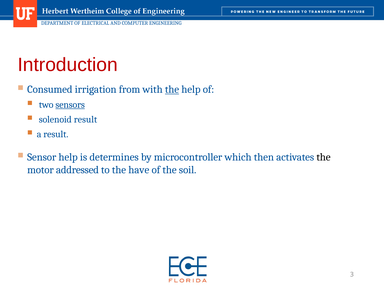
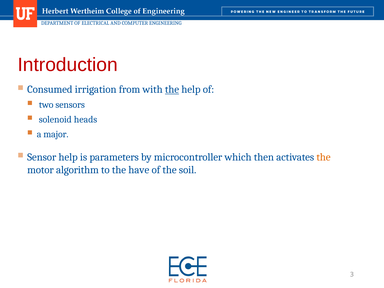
sensors underline: present -> none (70, 105)
solenoid result: result -> heads (86, 119)
a result: result -> major (56, 134)
determines: determines -> parameters (114, 157)
the colour: black -> orange (323, 157)
addressed: addressed -> algorithm (77, 170)
